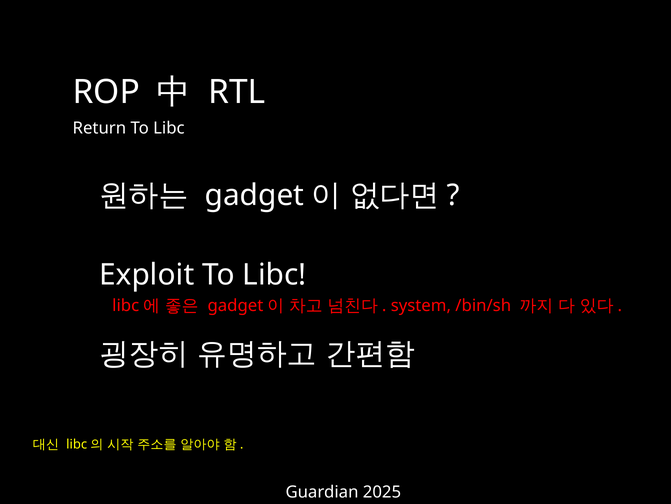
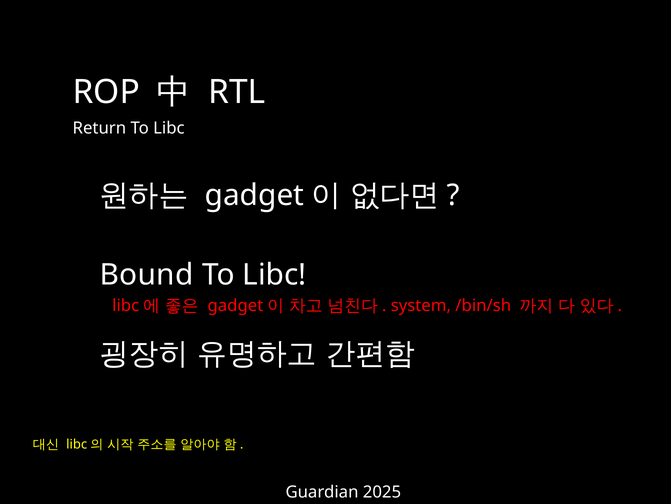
Exploit: Exploit -> Bound (147, 274)
